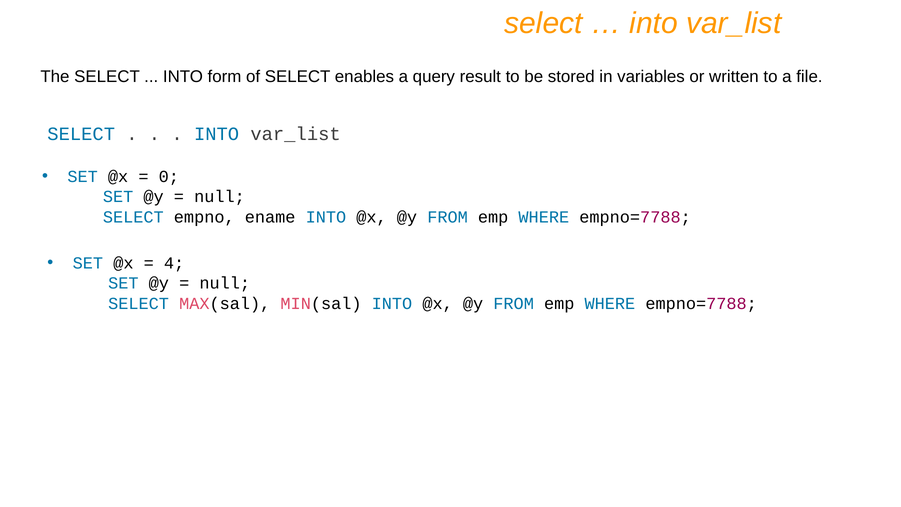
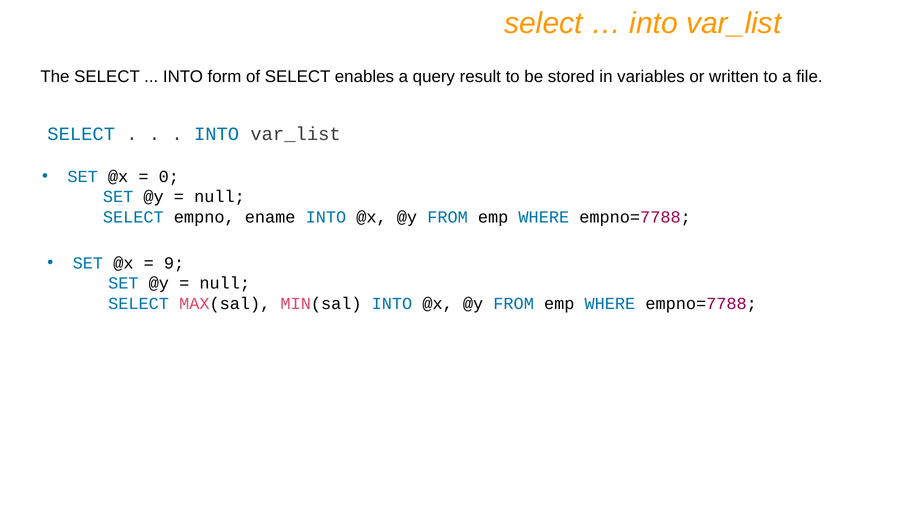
4: 4 -> 9 (174, 263)
